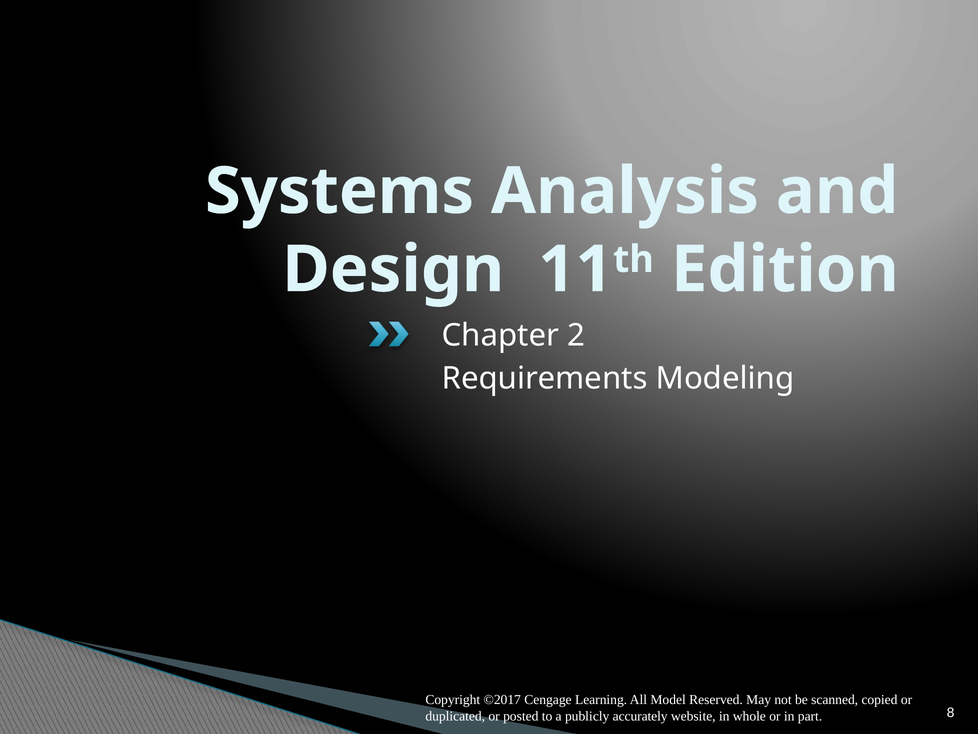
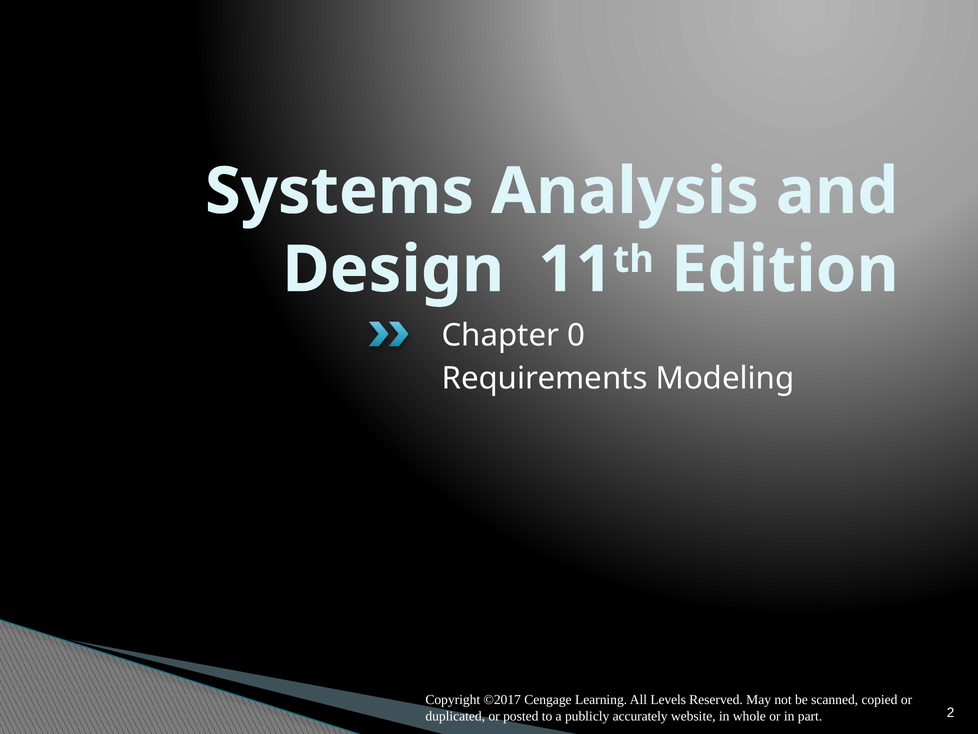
2: 2 -> 0 (576, 335)
Model: Model -> Levels (668, 699)
8: 8 -> 2 (951, 712)
